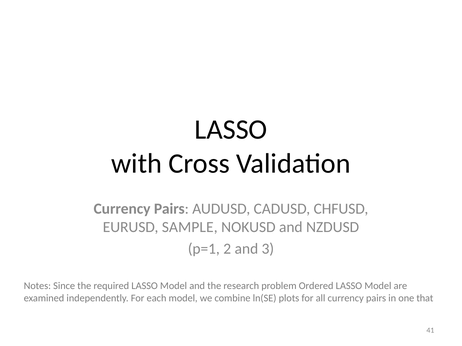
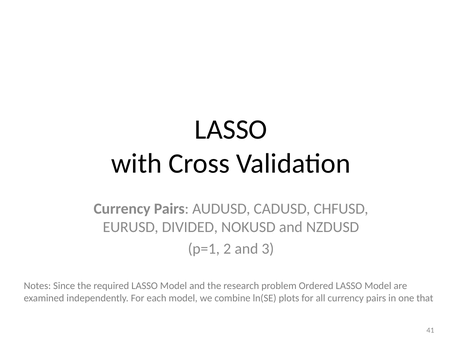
SAMPLE: SAMPLE -> DIVIDED (190, 227)
